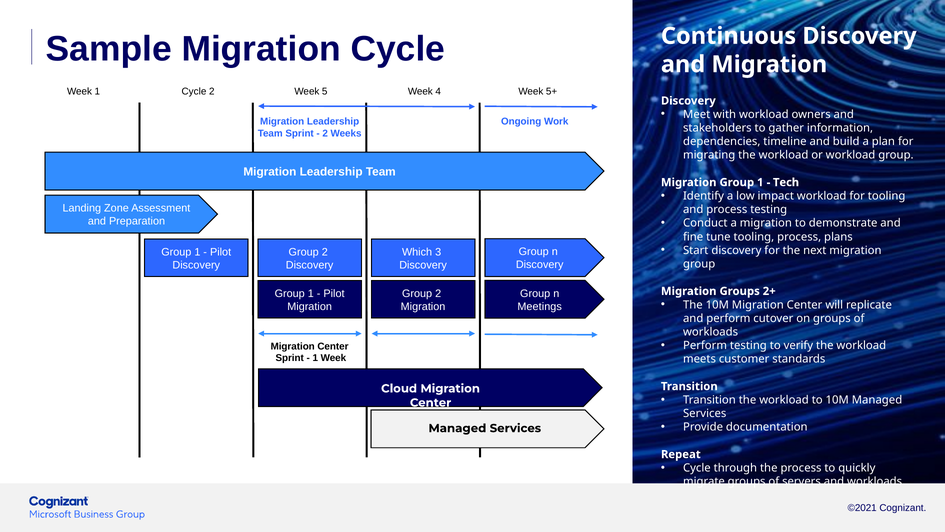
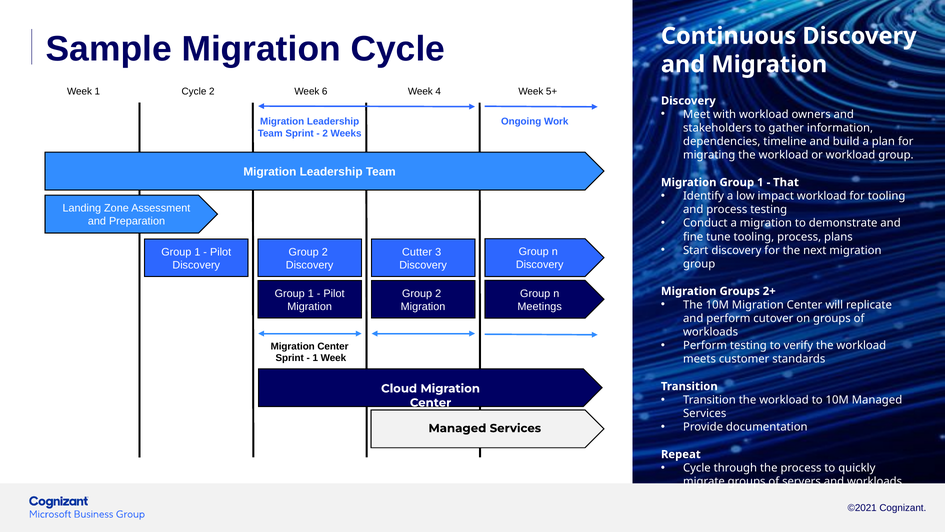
5: 5 -> 6 (325, 92)
Tech: Tech -> That (786, 182)
Which: Which -> Cutter (417, 252)
